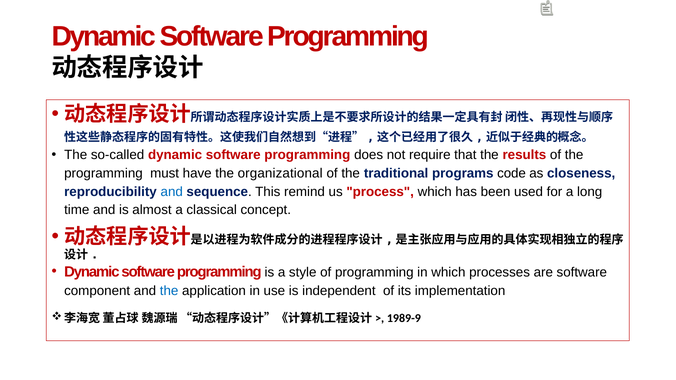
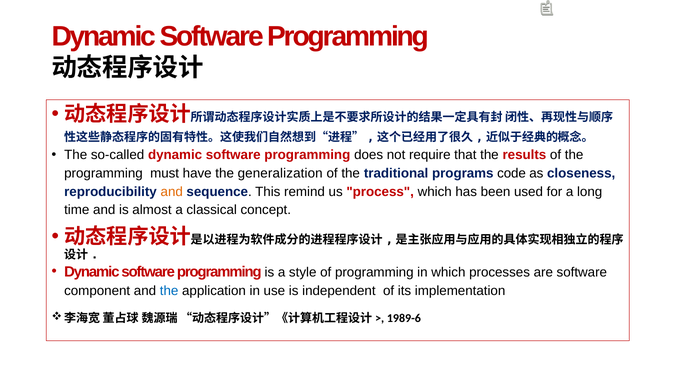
organizational: organizational -> generalization (280, 173)
and colour: blue -> orange (172, 192)
1989-9: 1989-9 -> 1989-6 (404, 318)
